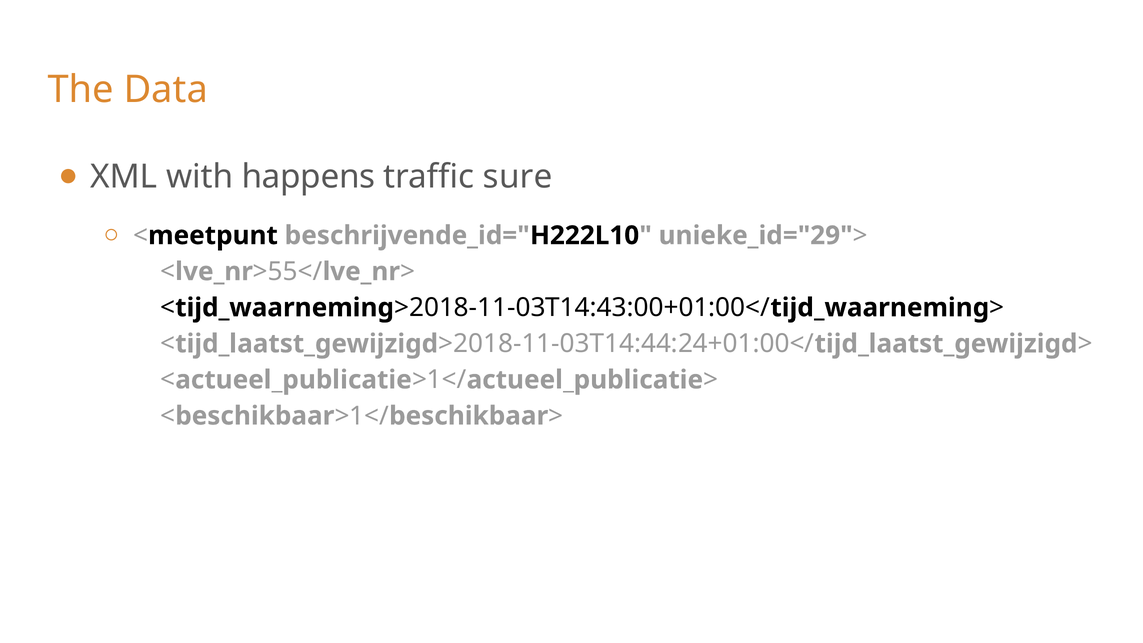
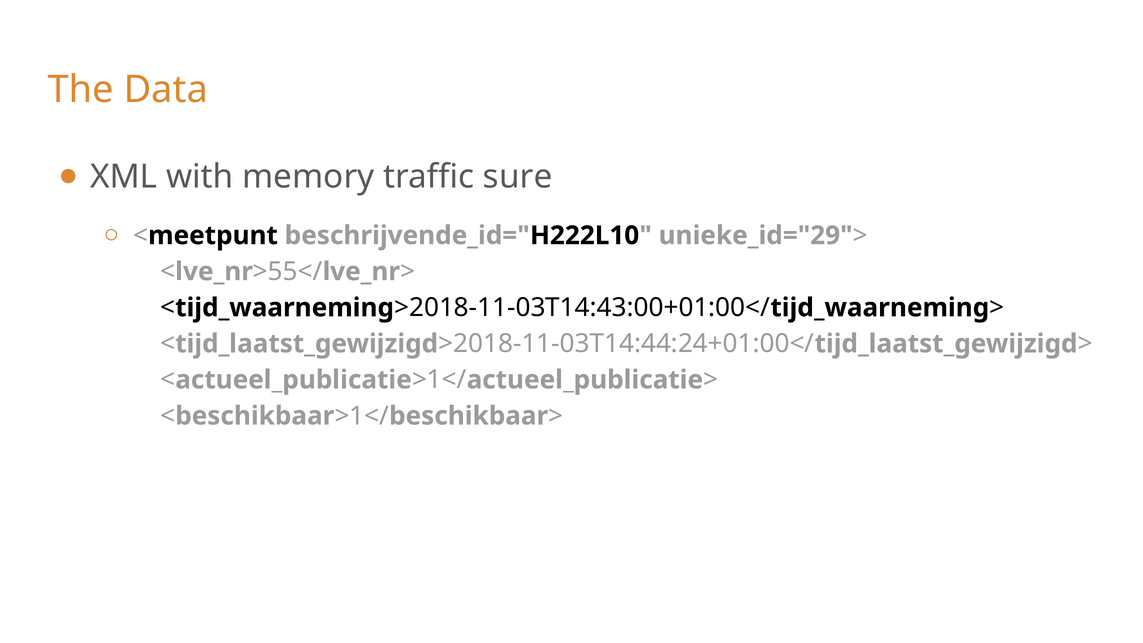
happens: happens -> memory (308, 177)
